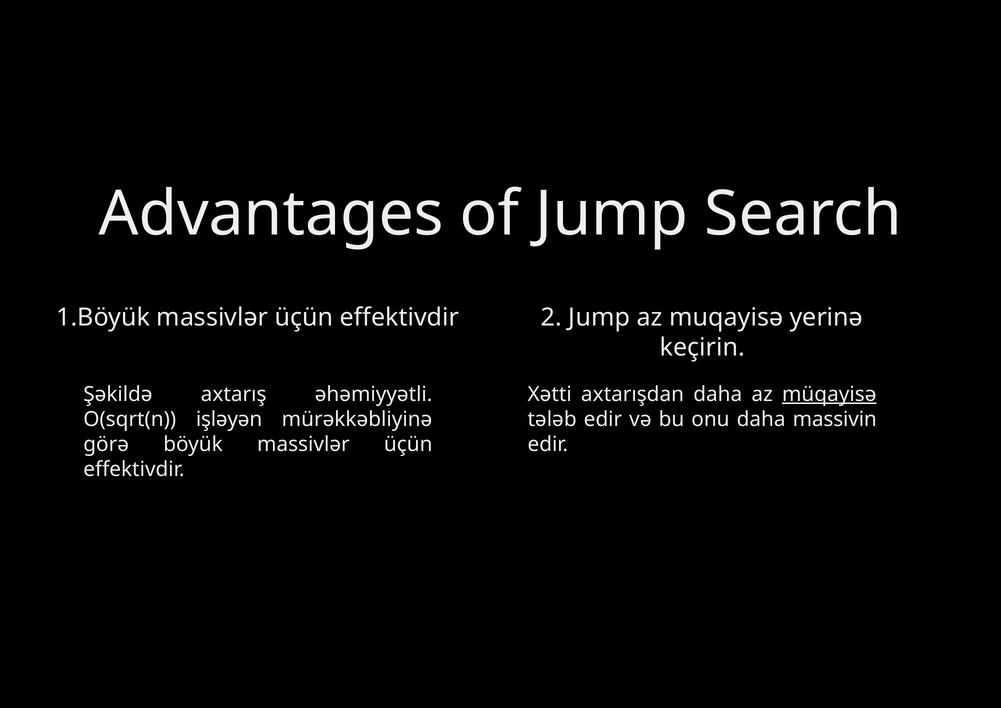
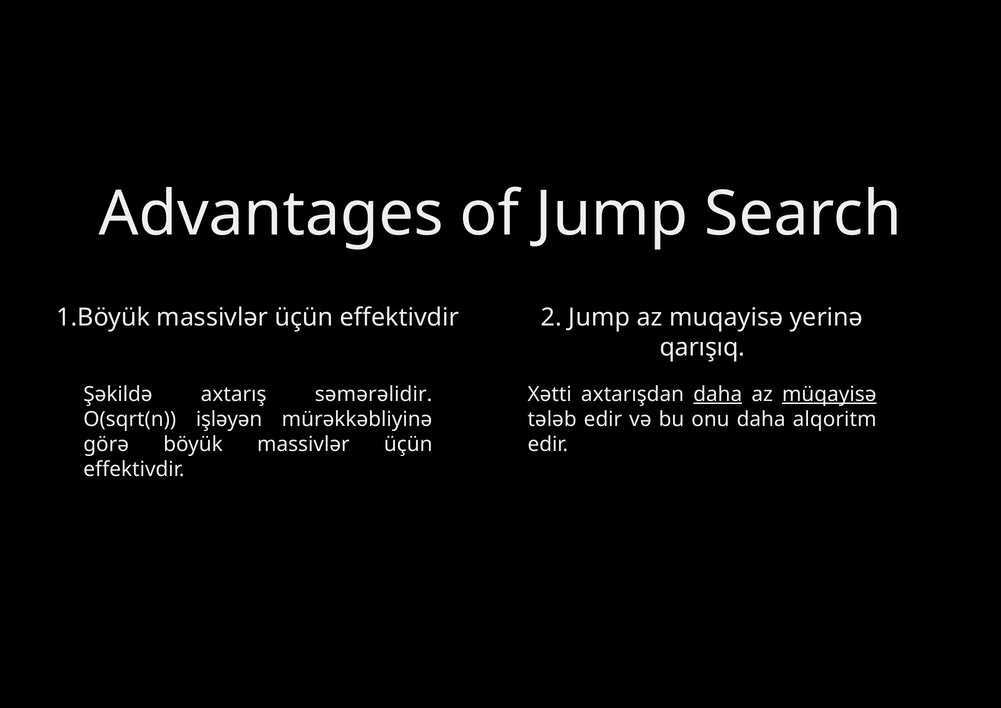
keçirin: keçirin -> qarışıq (702, 347)
əhəmiyyətli: əhəmiyyətli -> səmərəlidir (374, 394)
daha underline: none -> present (718, 394)
massivin: massivin -> alqoritm (835, 419)
